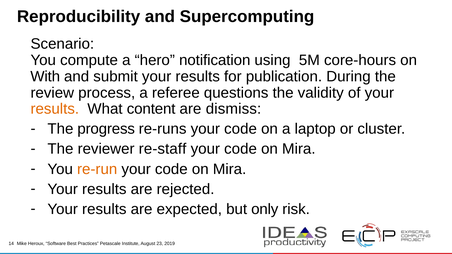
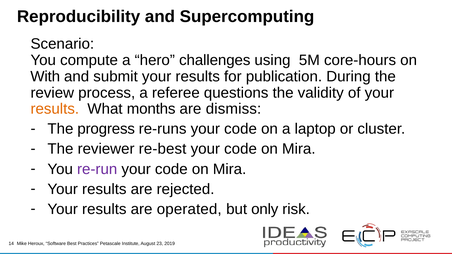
notification: notification -> challenges (215, 60)
content: content -> months (151, 109)
re-staff: re-staff -> re-best (163, 149)
re-run colour: orange -> purple (97, 169)
expected: expected -> operated (189, 209)
